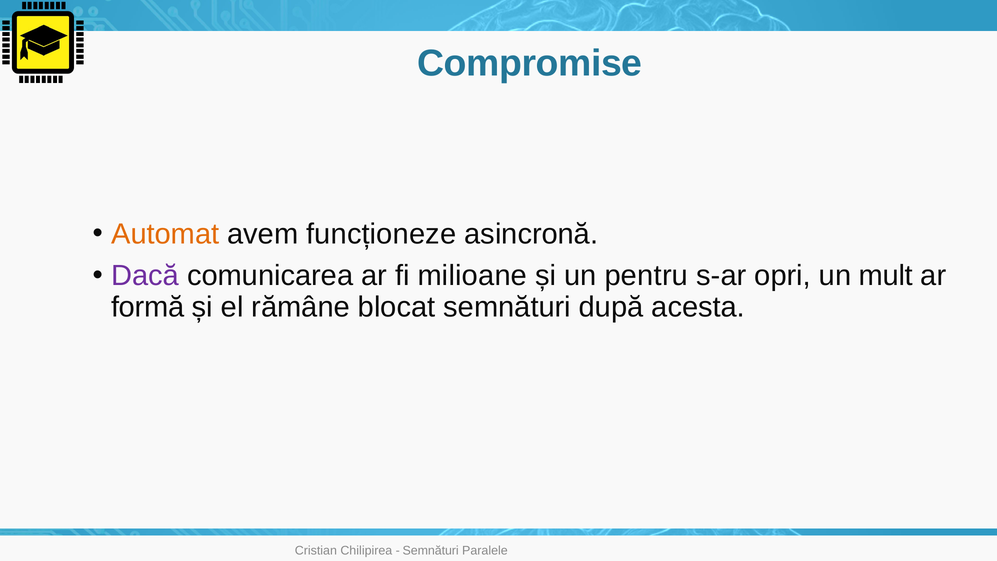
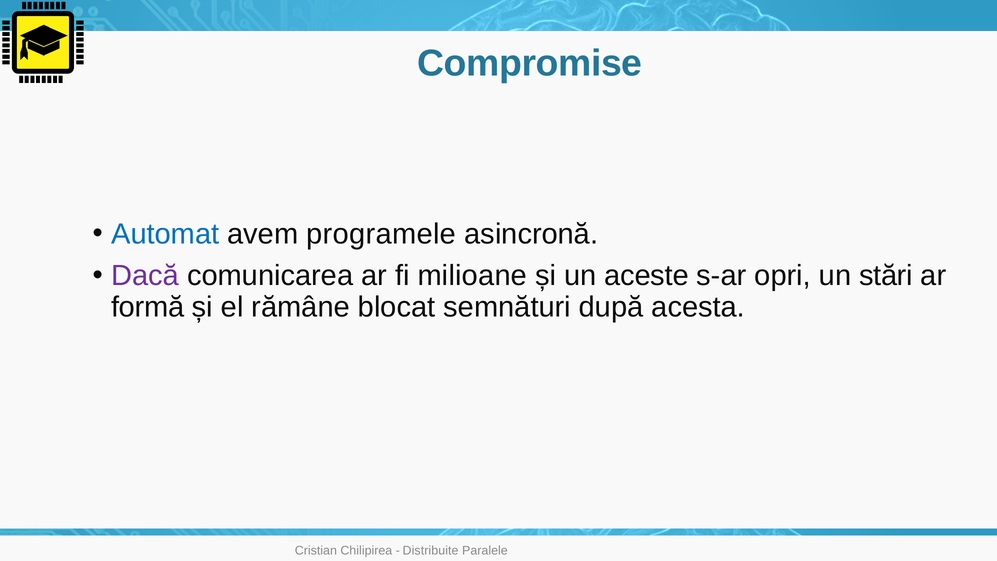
Automat colour: orange -> blue (165, 234)
funcționeze: funcționeze -> programele (381, 234)
pentru: pentru -> aceste (647, 276)
mult: mult -> stări (886, 276)
Semnături: Semnături -> Distribuite (431, 550)
